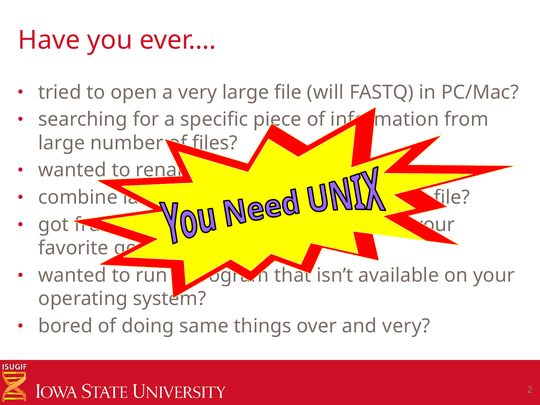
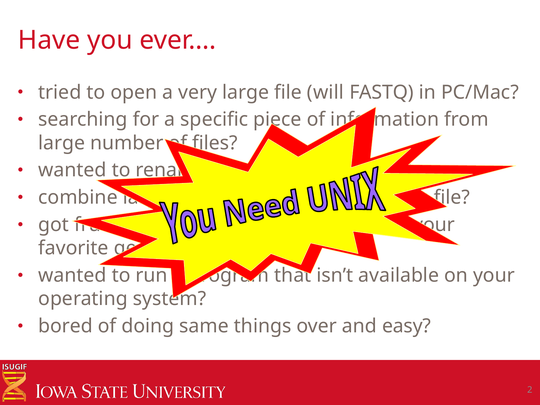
and very: very -> easy (407, 326)
